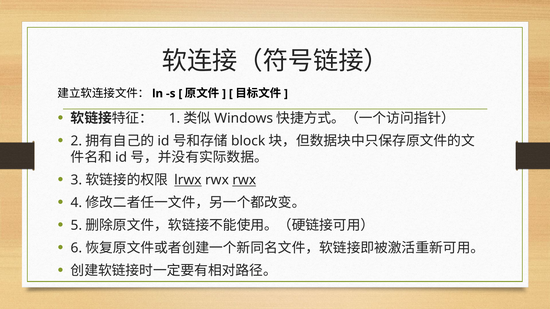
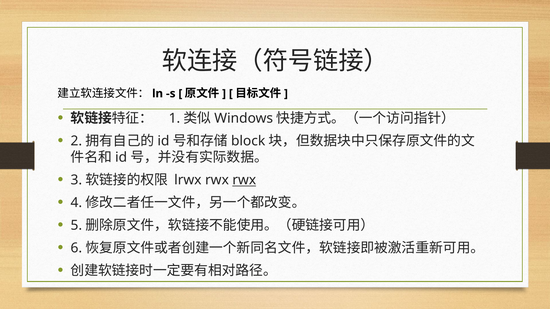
lrwx underline: present -> none (188, 180)
